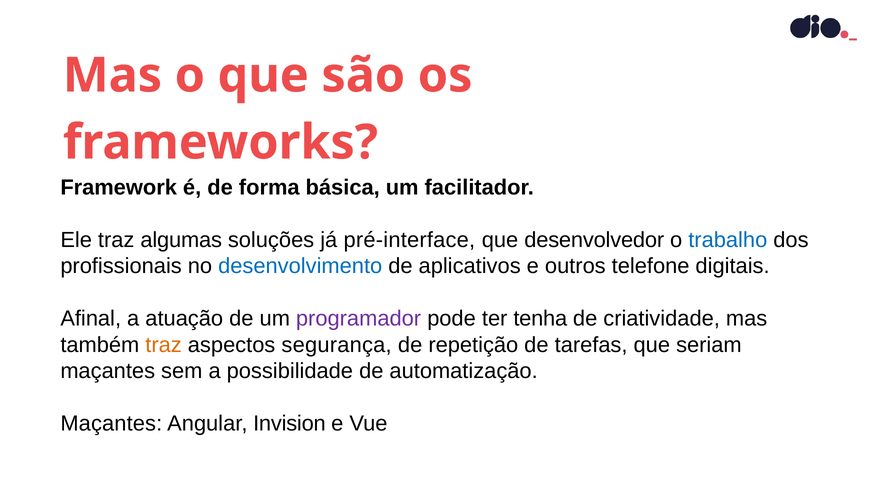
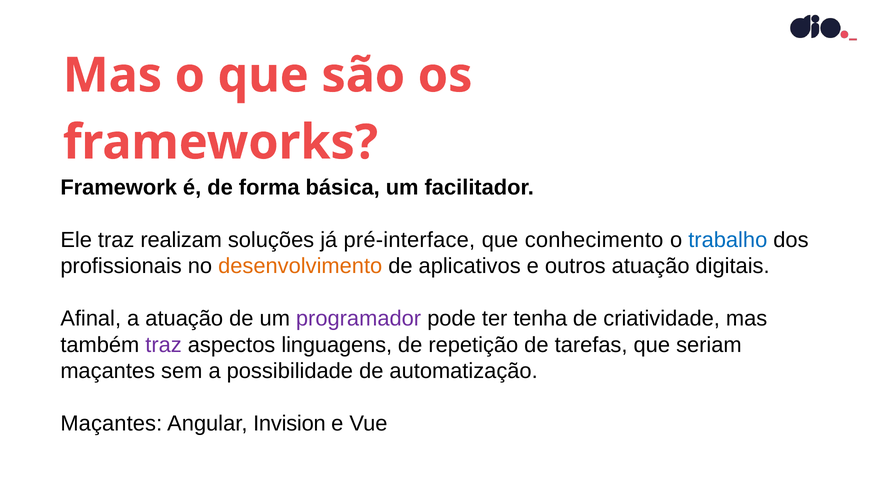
algumas: algumas -> realizam (181, 240)
desenvolvedor: desenvolvedor -> conhecimento (594, 240)
desenvolvimento colour: blue -> orange (300, 266)
outros telefone: telefone -> atuação (651, 266)
traz colour: orange -> purple (164, 345)
segurança: segurança -> linguagens (337, 345)
